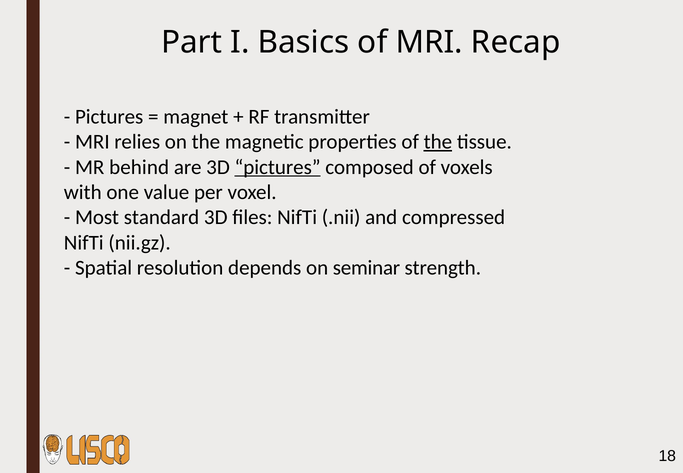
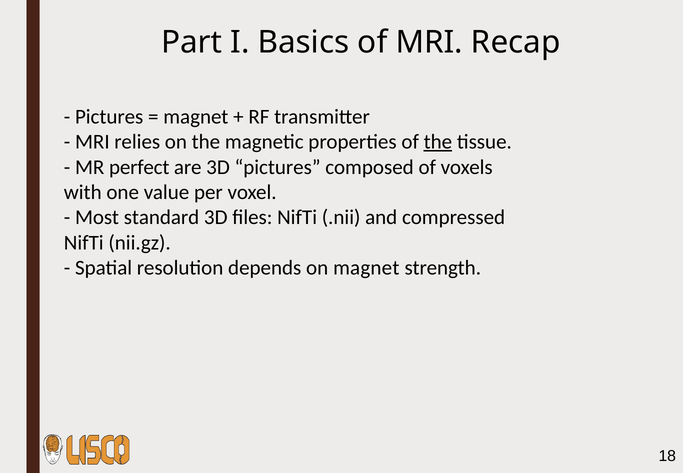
behind: behind -> perfect (139, 167)
pictures underline: present -> none (278, 167)
on seminar: seminar -> magnet (366, 268)
